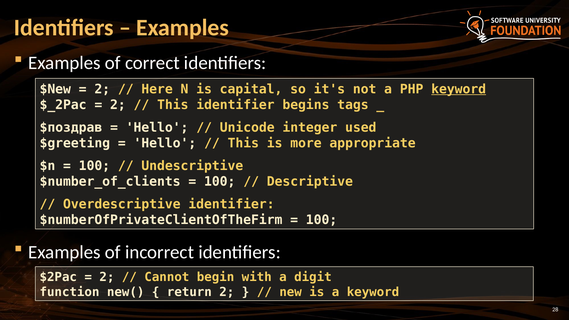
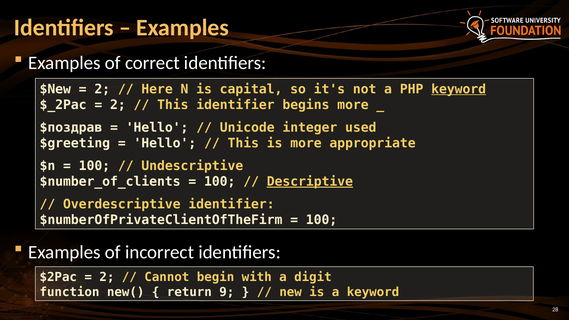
begins tags: tags -> more (353, 105)
Descriptive underline: none -> present (310, 182)
return 2: 2 -> 9 (227, 292)
